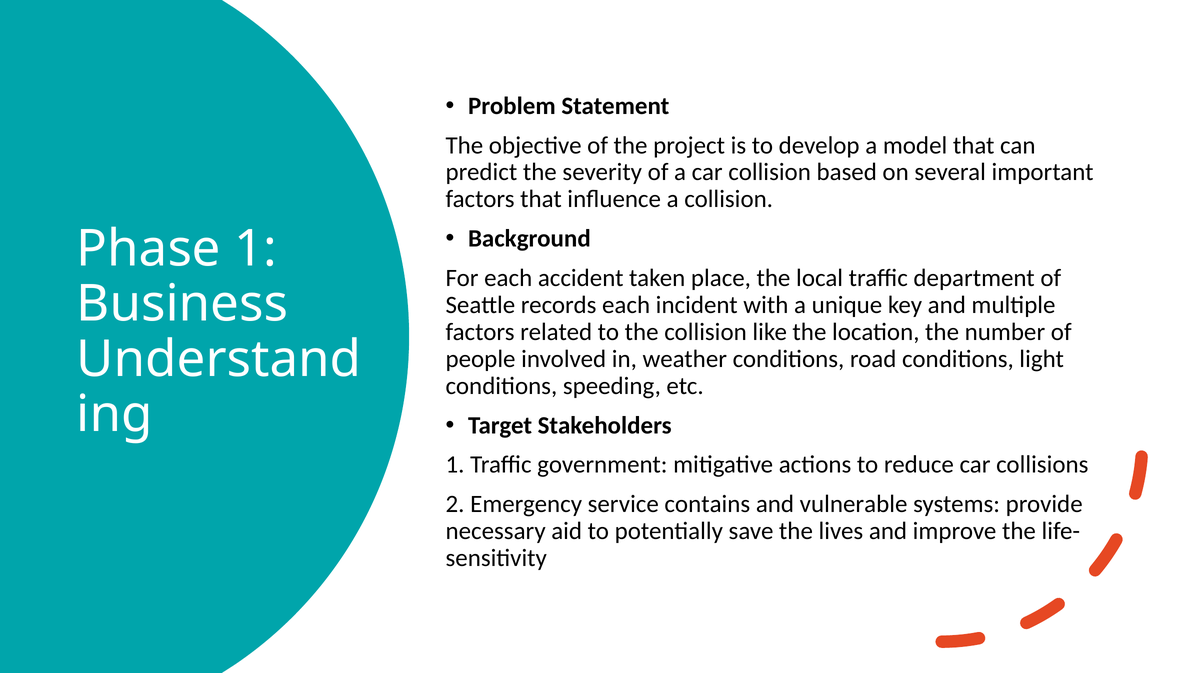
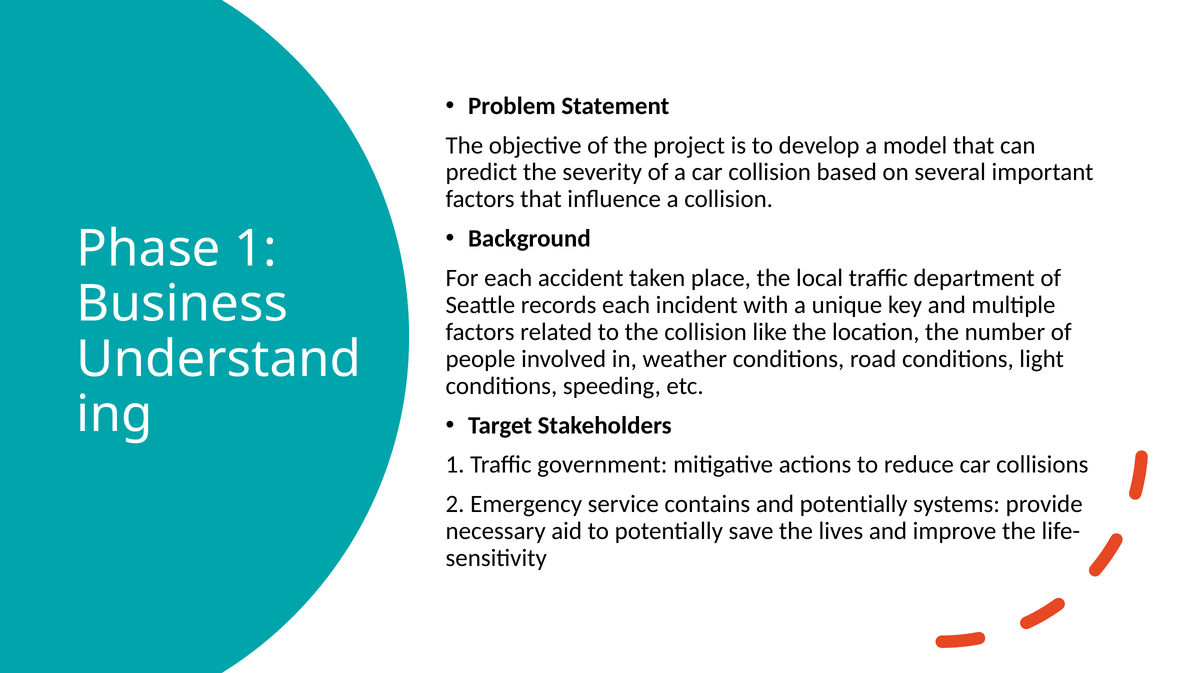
and vulnerable: vulnerable -> potentially (854, 504)
